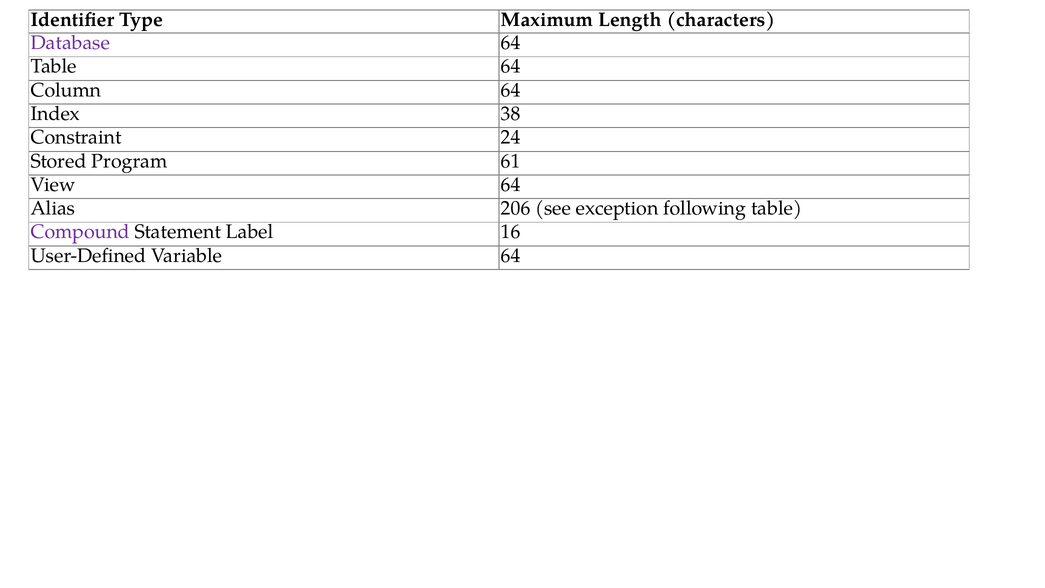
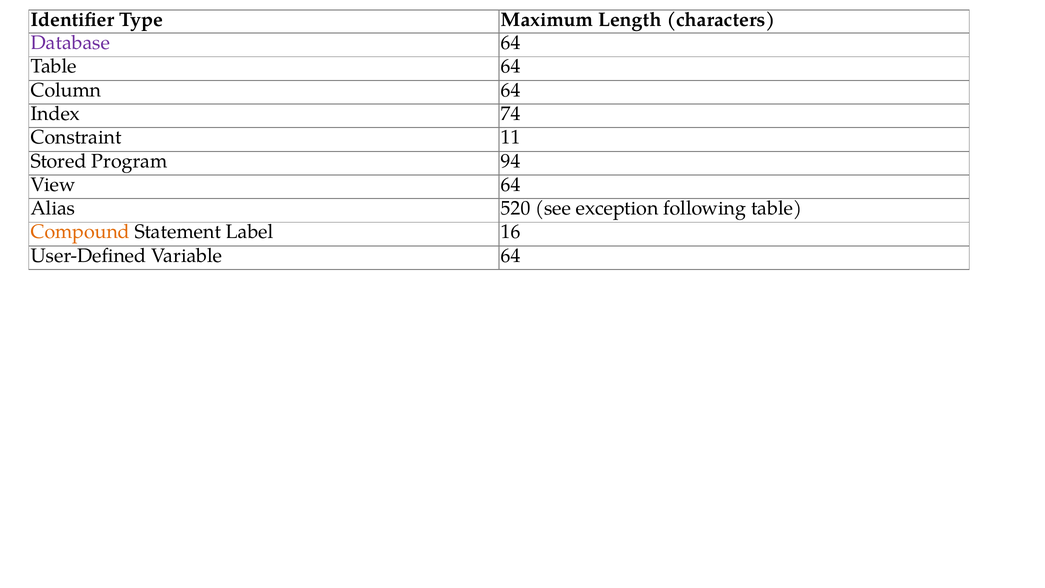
38: 38 -> 74 (511, 114)
24: 24 -> 11 (511, 137)
61: 61 -> 94 (511, 161)
206: 206 -> 520 (516, 208)
Compound colour: purple -> orange (80, 232)
